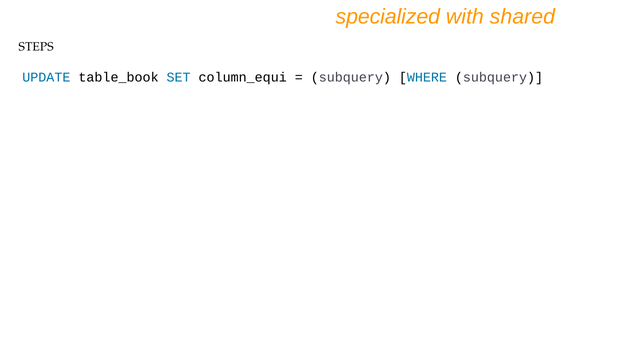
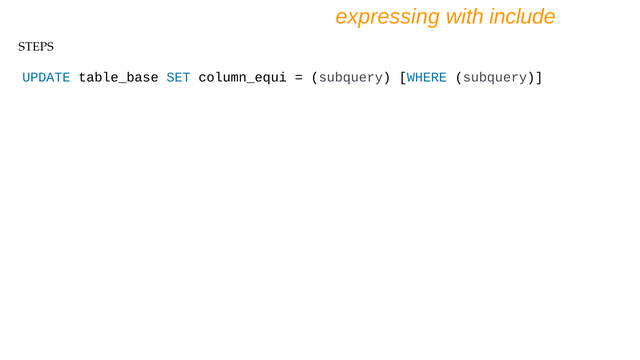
specialized: specialized -> expressing (388, 17)
shared: shared -> include (522, 17)
table_book: table_book -> table_base (119, 78)
